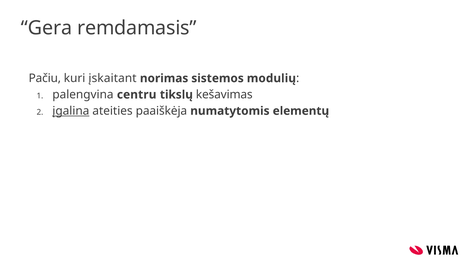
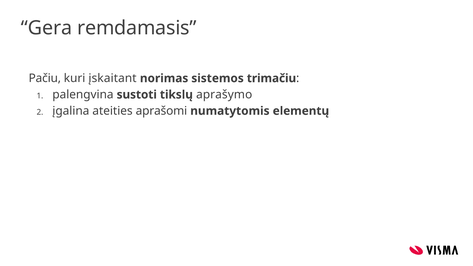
modulių: modulių -> trimačiu (271, 78)
centru: centru -> sustoti (137, 95)
kešavimas: kešavimas -> aprašymo (224, 95)
įgalina underline: present -> none (71, 111)
paaiškėja: paaiškėja -> aprašomi (161, 111)
